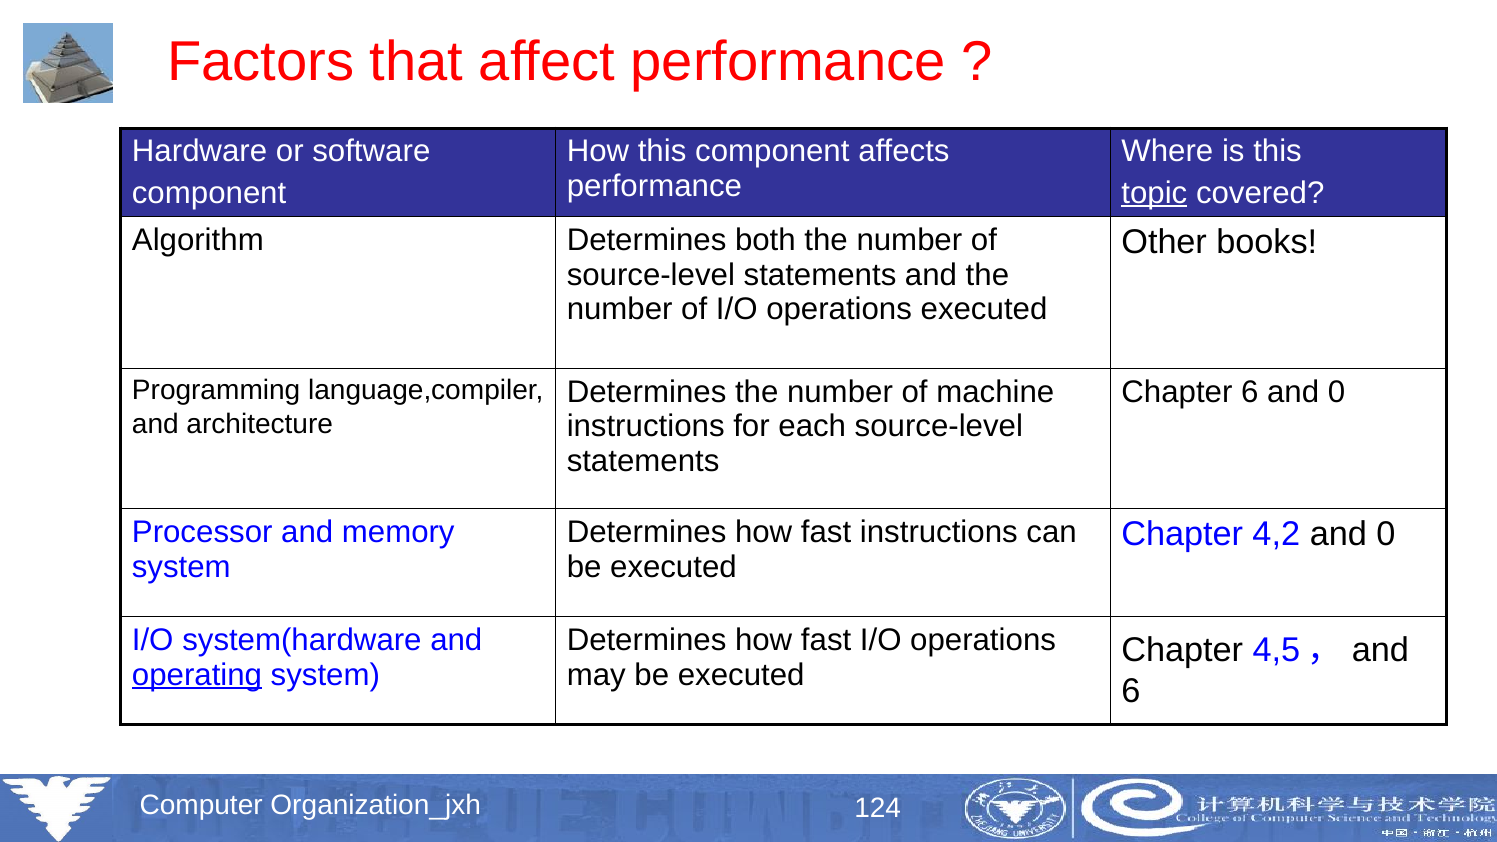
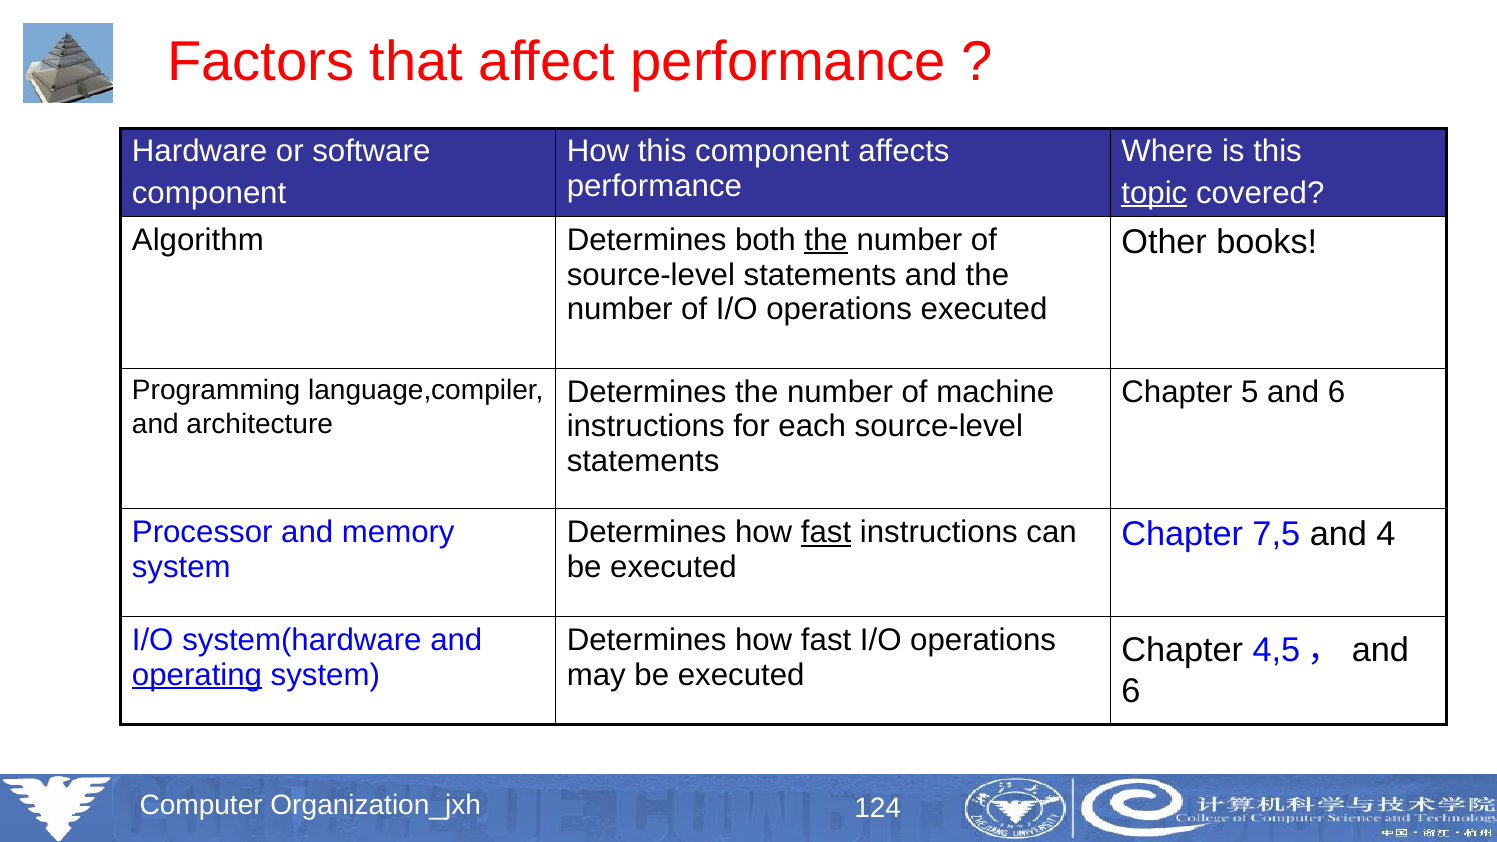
the underline: none -> present (826, 240)
Chapter 6: 6 -> 5 (1250, 392)
0: 0 -> 6 (1336, 392)
fast underline: none -> present (826, 532)
4,2: 4,2 -> 7,5 (1276, 534)
0: 0 -> 4 (1386, 534)
